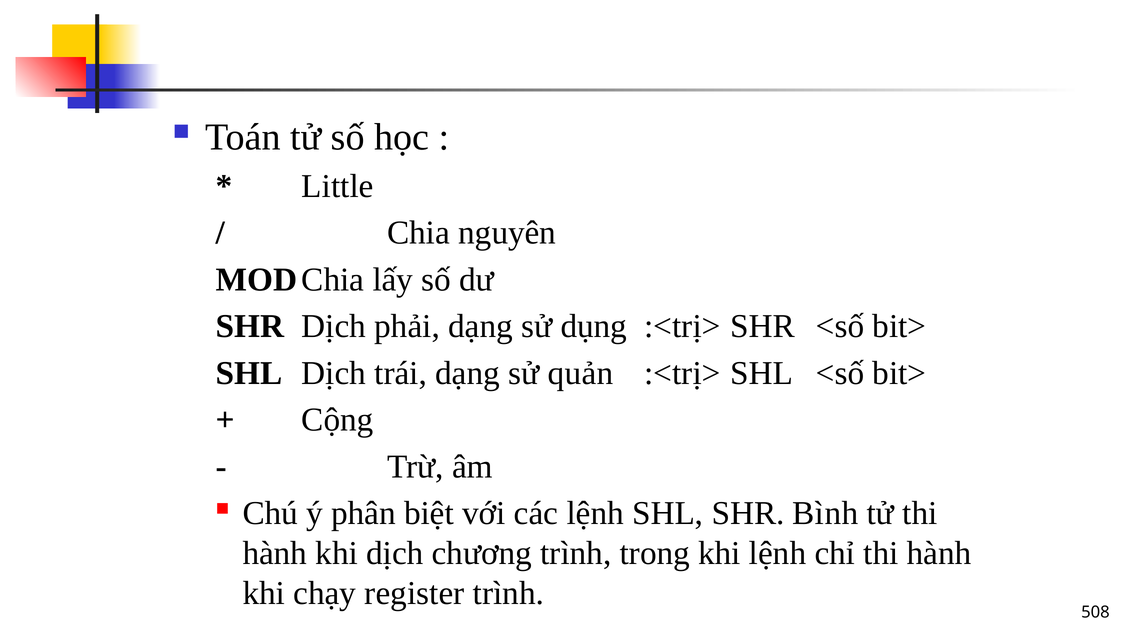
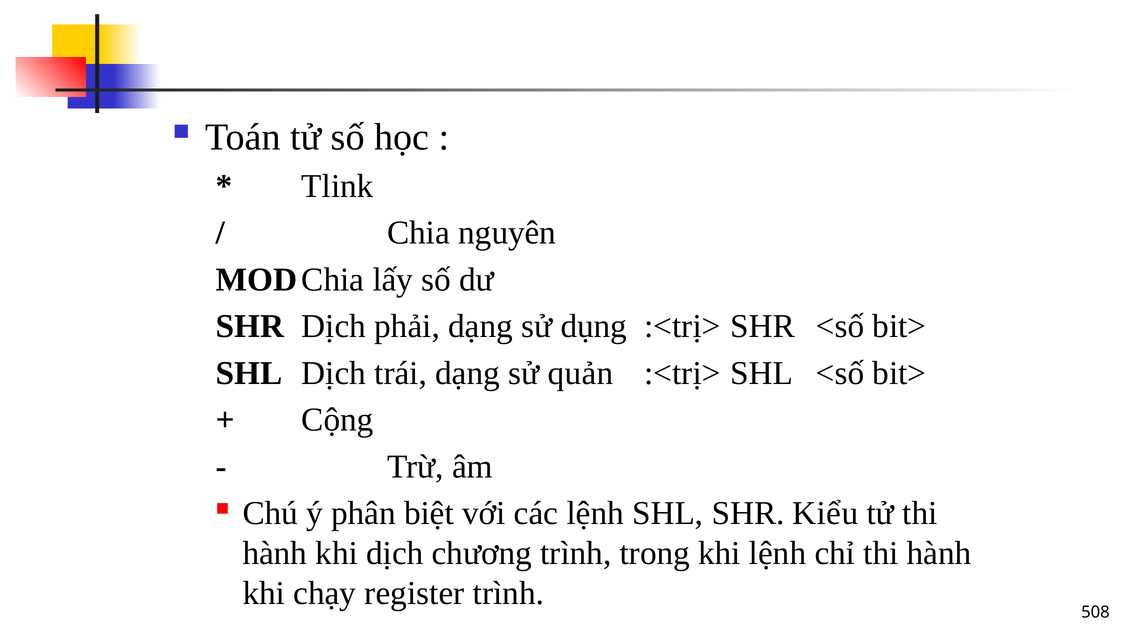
Little: Little -> Tlink (338, 186)
Bình: Bình -> Kiểu (825, 513)
